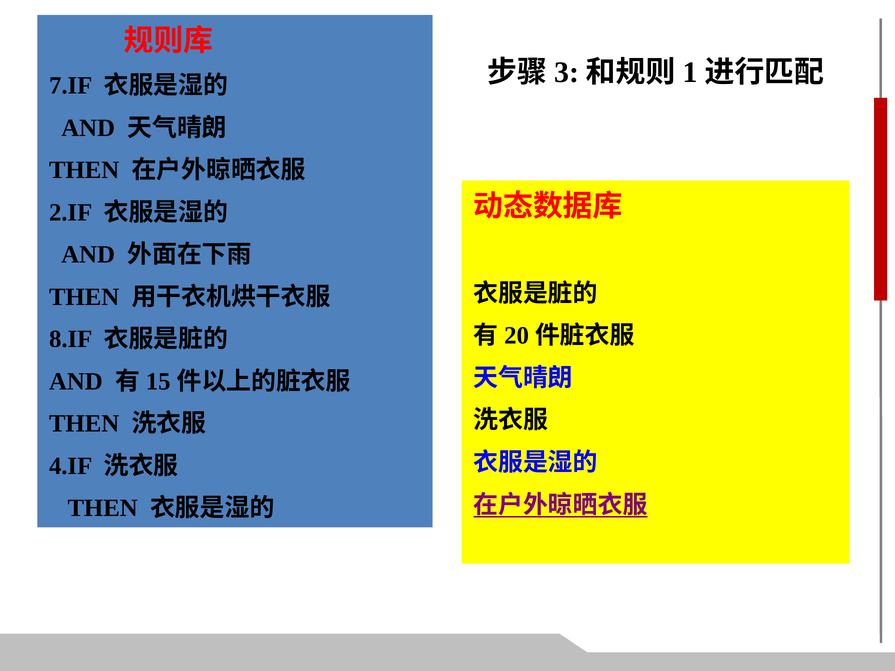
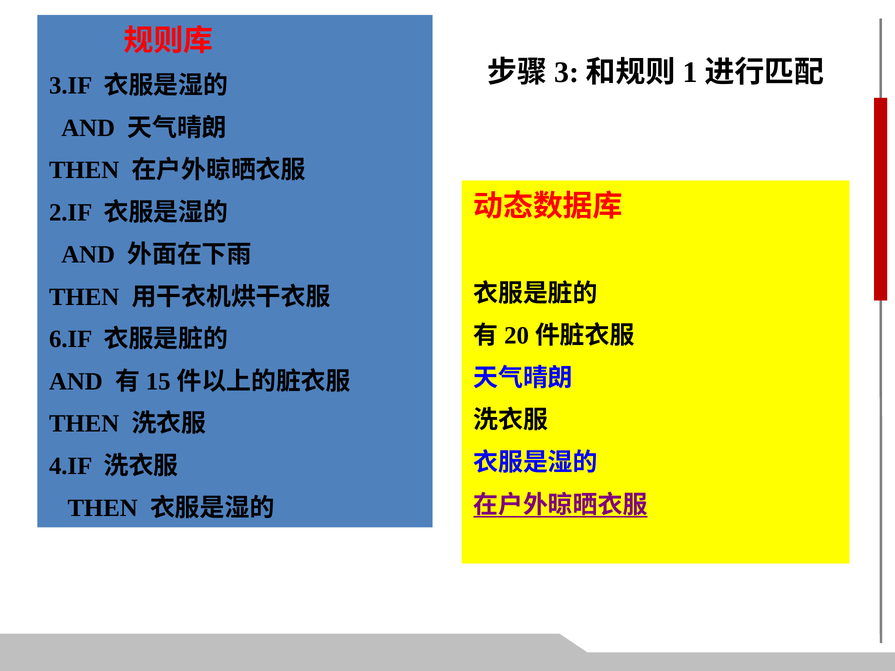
7.IF: 7.IF -> 3.IF (71, 86)
8.IF: 8.IF -> 6.IF (71, 339)
